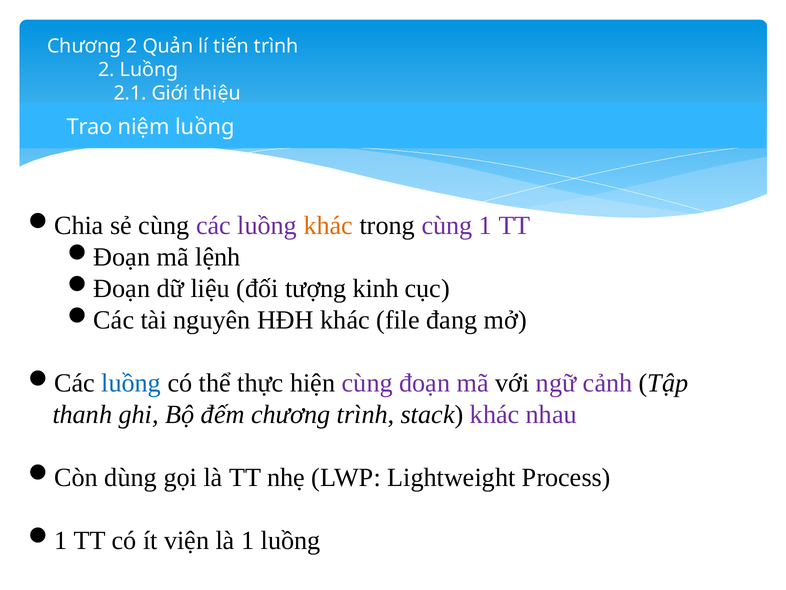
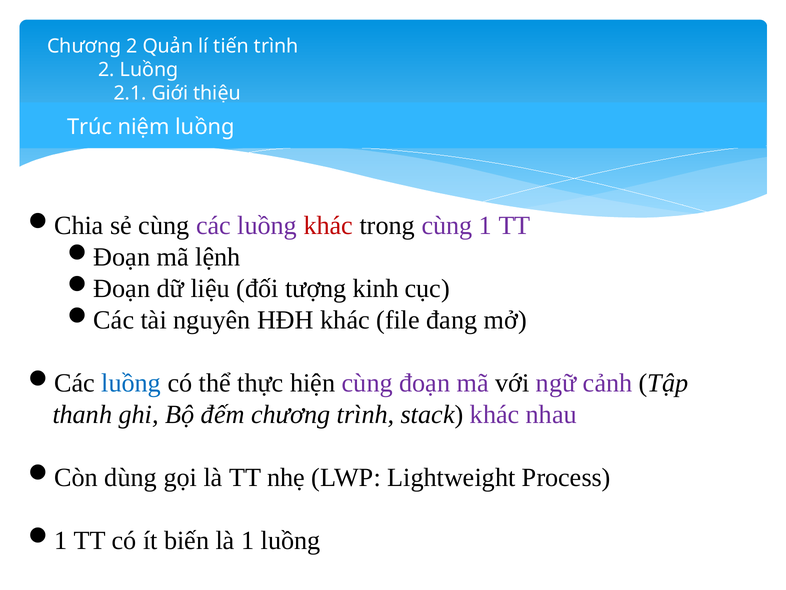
Trao: Trao -> Trúc (90, 127)
khác colour: orange -> red (328, 226)
viện: viện -> biến (187, 540)
